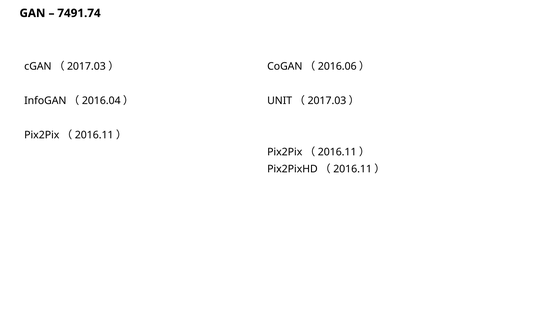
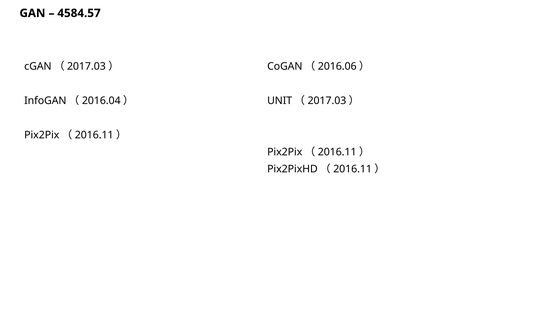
7491.74: 7491.74 -> 4584.57 (79, 13)
